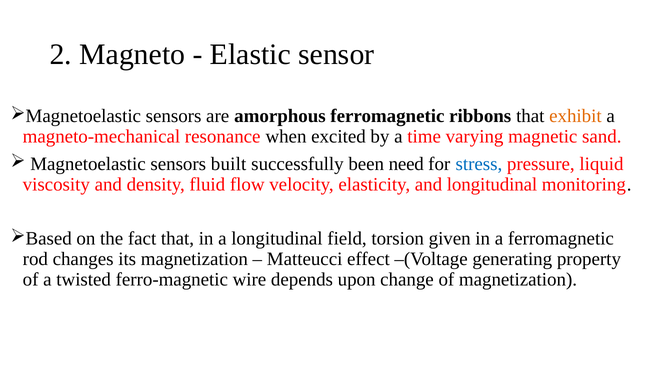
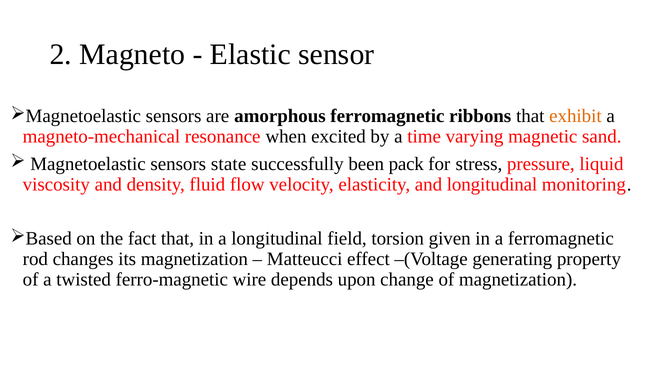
built: built -> state (229, 164)
need: need -> pack (406, 164)
stress colour: blue -> black (479, 164)
